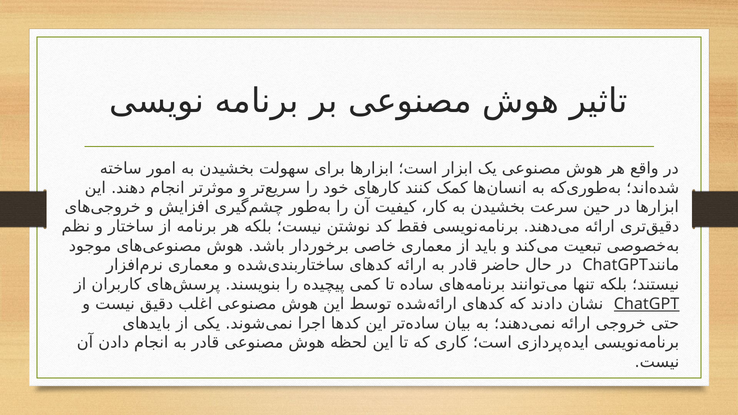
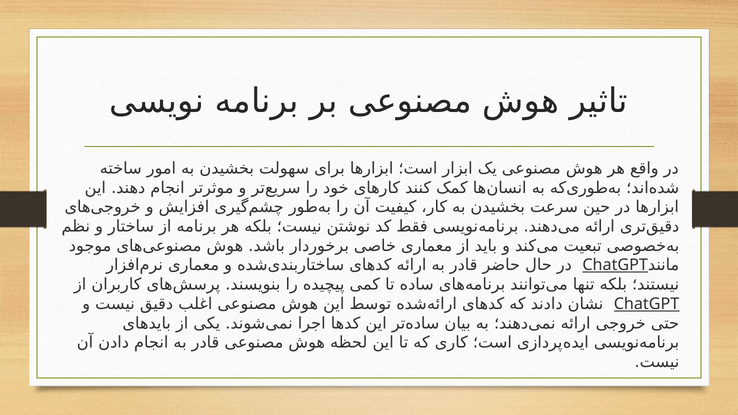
ChatGPT underline: none -> present (615, 265)
